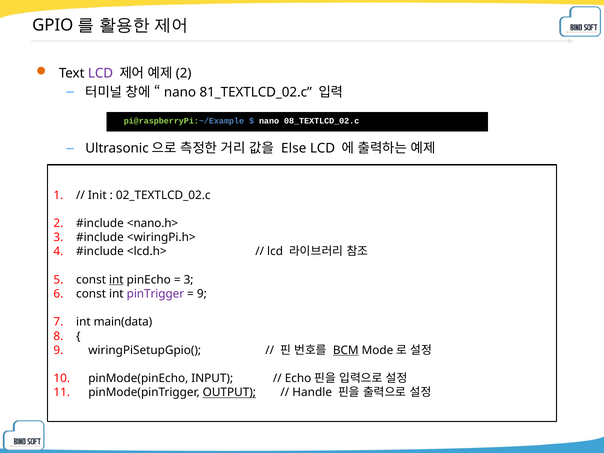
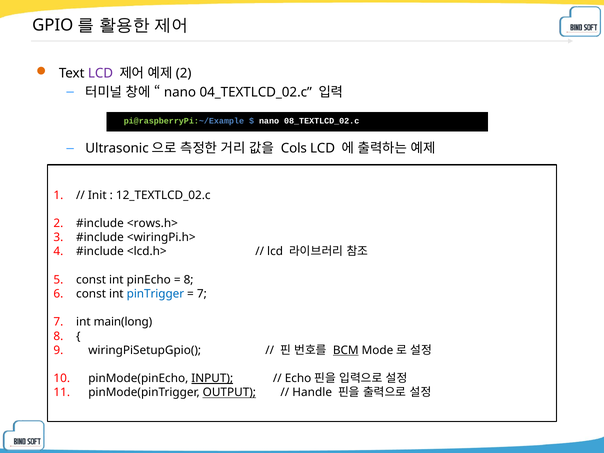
81_TEXTLCD_02.c: 81_TEXTLCD_02.c -> 04_TEXTLCD_02.c (256, 92)
Else: Else -> Cols (294, 149)
02_TEXTLCD_02.c: 02_TEXTLCD_02.c -> 12_TEXTLCD_02.c (163, 195)
<nano.h>: <nano.h> -> <rows.h> (152, 223)
int underline: present -> none (116, 280)
3: 3 -> 8 (189, 280)
pinTrigger colour: purple -> blue (155, 294)
9: 9 -> 7 (202, 294)
main(data: main(data -> main(long (123, 322)
INPUT underline: none -> present (212, 378)
